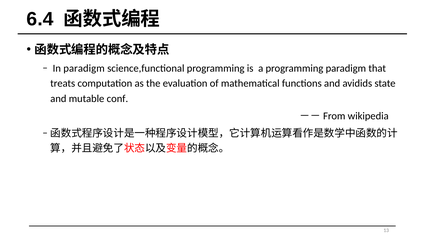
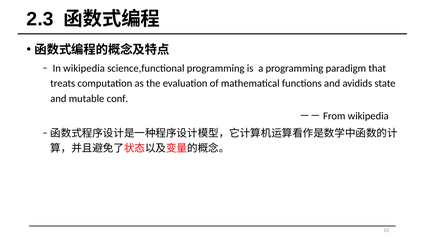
6.4: 6.4 -> 2.3 (40, 19)
In paradigm: paradigm -> wikipedia (84, 68)
